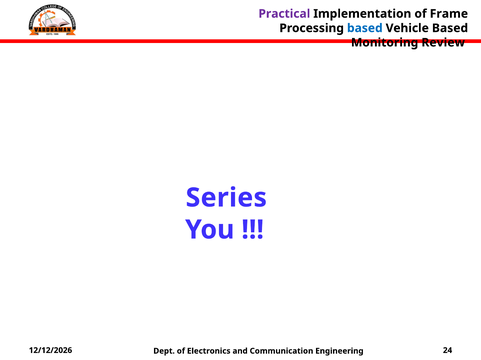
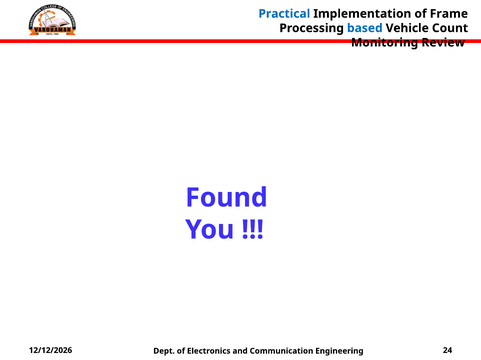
Practical colour: purple -> blue (284, 14)
Vehicle Based: Based -> Count (450, 28)
Series: Series -> Found (226, 198)
